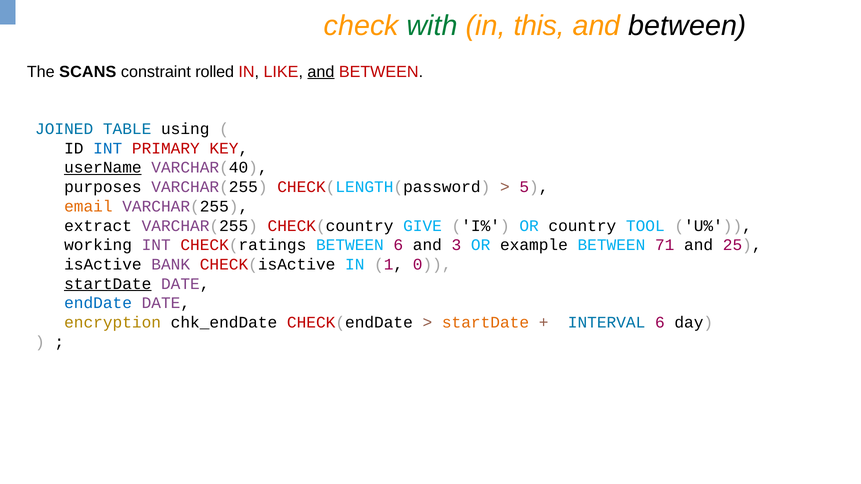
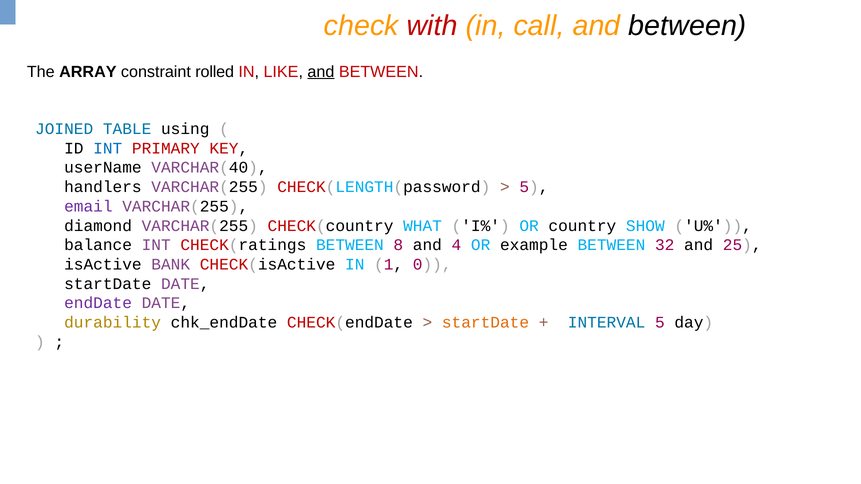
with colour: green -> red (432, 26)
this: this -> call (539, 26)
SCANS: SCANS -> ARRAY (88, 72)
userName underline: present -> none (103, 168)
purposes: purposes -> handlers (103, 187)
email colour: orange -> purple (88, 206)
extract: extract -> diamond (98, 226)
GIVE: GIVE -> WHAT (423, 226)
TOOL: TOOL -> SHOW (645, 226)
working: working -> balance (98, 245)
BETWEEN 6: 6 -> 8 (398, 245)
3: 3 -> 4 (456, 245)
71: 71 -> 32 (665, 245)
startDate underline: present -> none (108, 284)
endDate colour: blue -> purple (98, 303)
encryption: encryption -> durability (113, 323)
INTERVAL 6: 6 -> 5 (660, 323)
